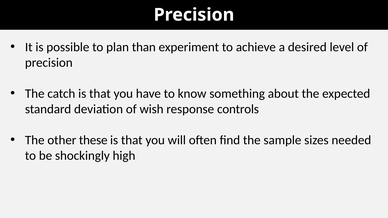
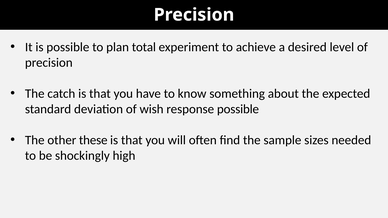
than: than -> total (144, 47)
response controls: controls -> possible (238, 109)
